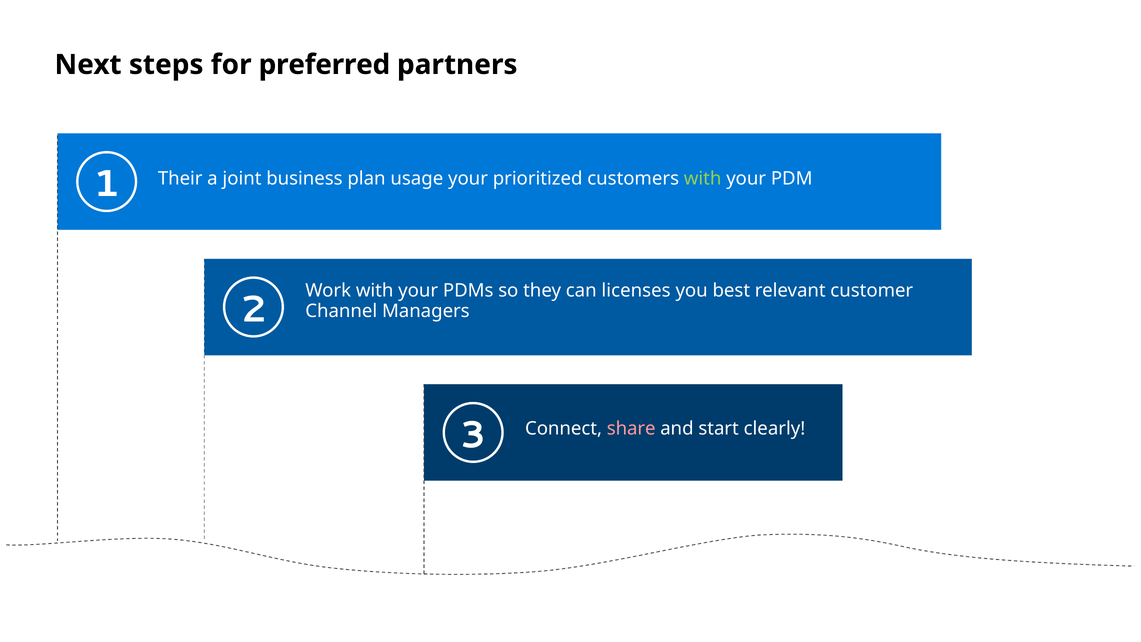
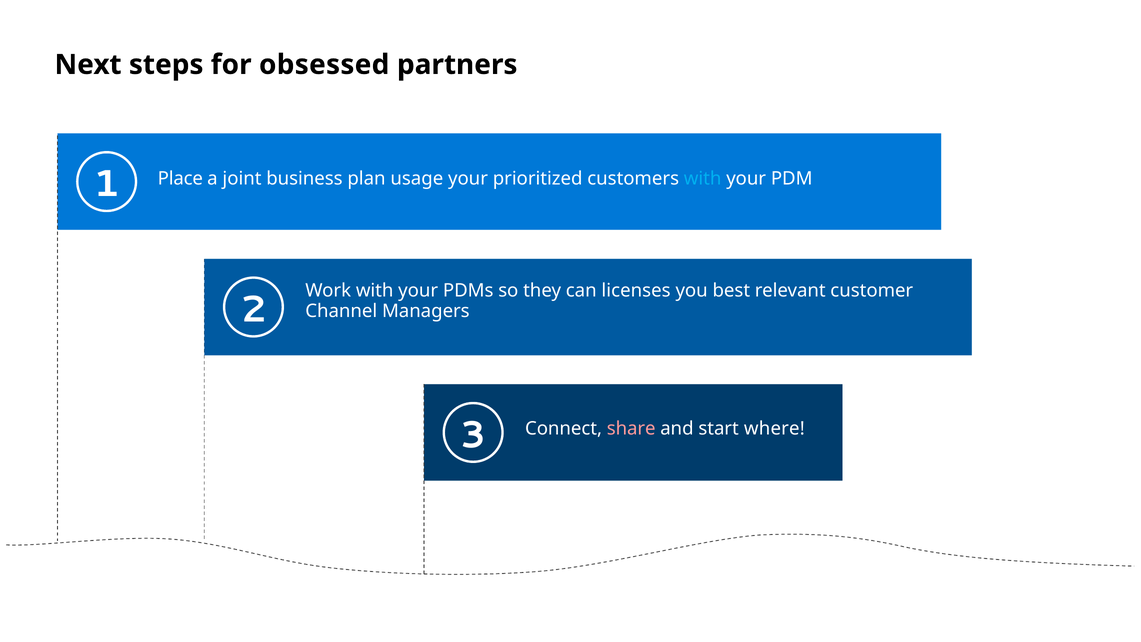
preferred: preferred -> obsessed (324, 65)
Their: Their -> Place (180, 178)
with colour: light green -> light blue (703, 178)
clearly: clearly -> where (774, 429)
